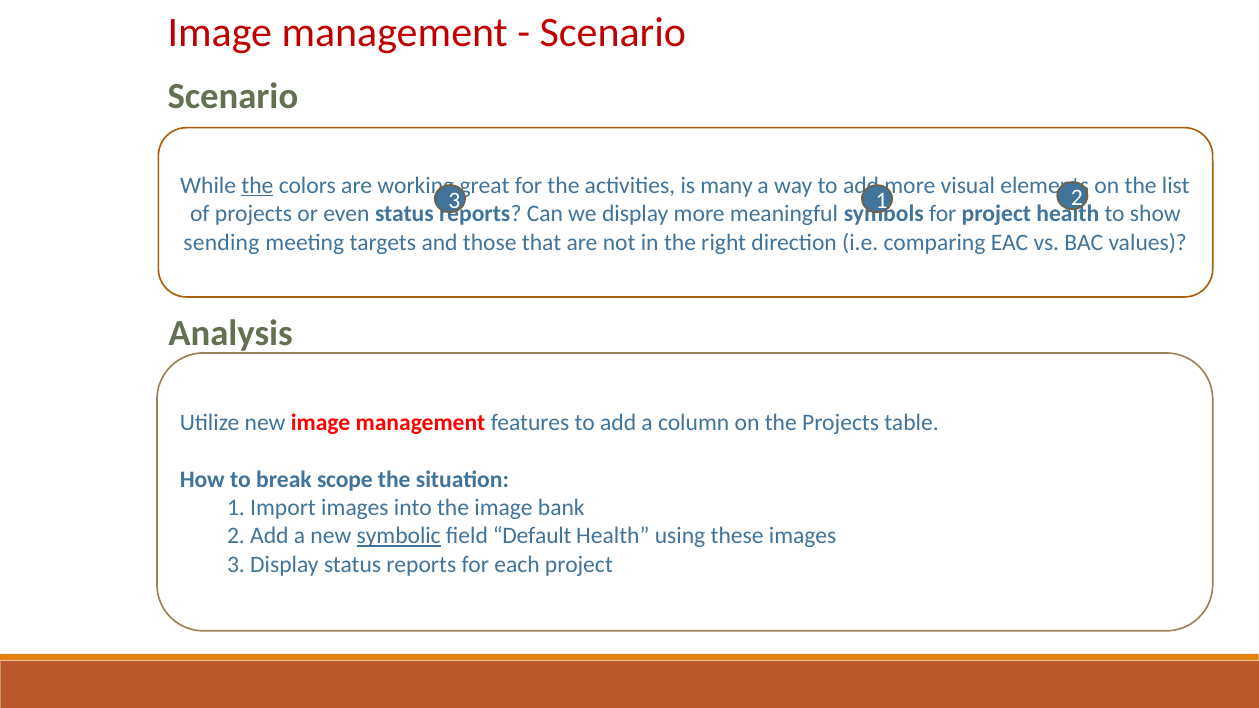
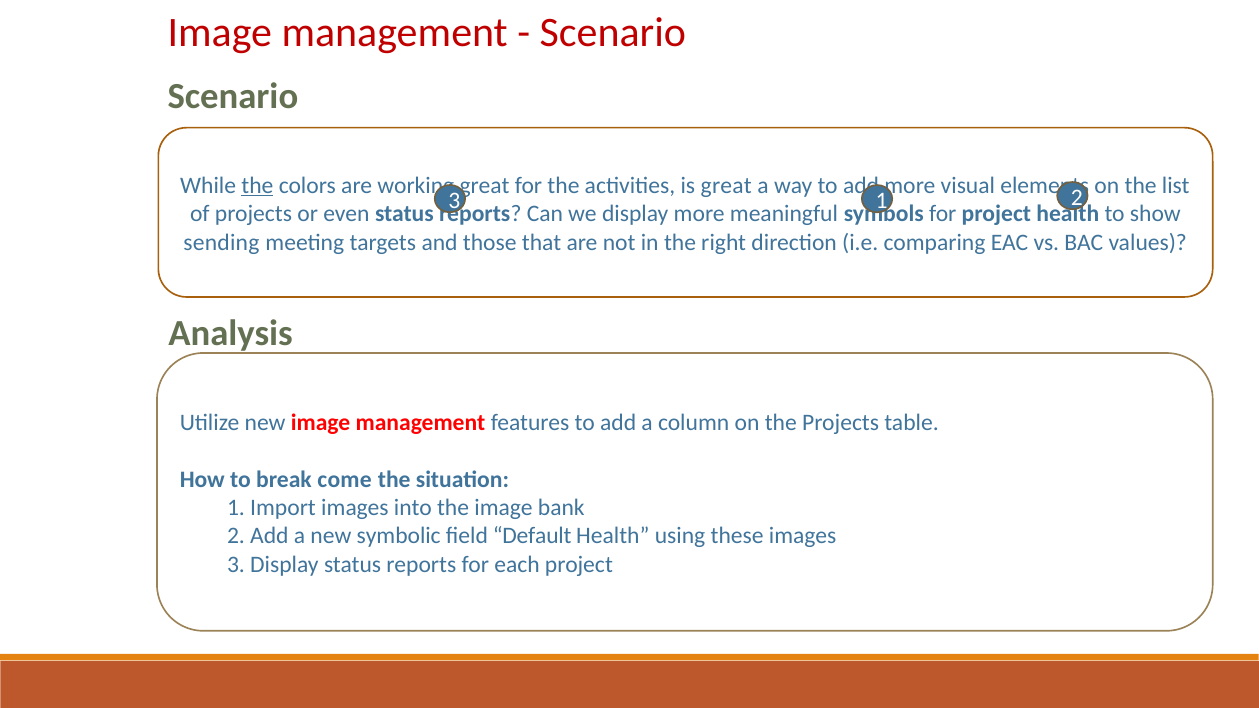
is many: many -> great (726, 186)
scope: scope -> come (345, 479)
symbolic underline: present -> none (399, 536)
